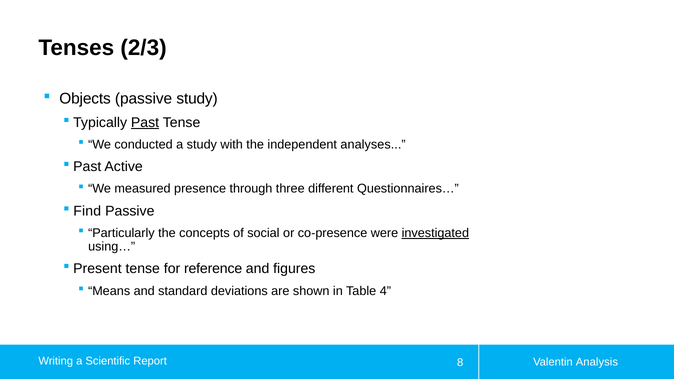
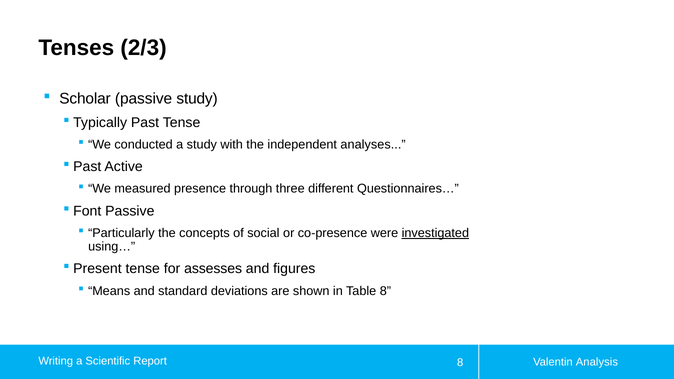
Objects: Objects -> Scholar (85, 99)
Past underline: present -> none (145, 122)
Find: Find -> Font (87, 211)
reference: reference -> assesses (213, 269)
Table 4: 4 -> 8 (385, 291)
